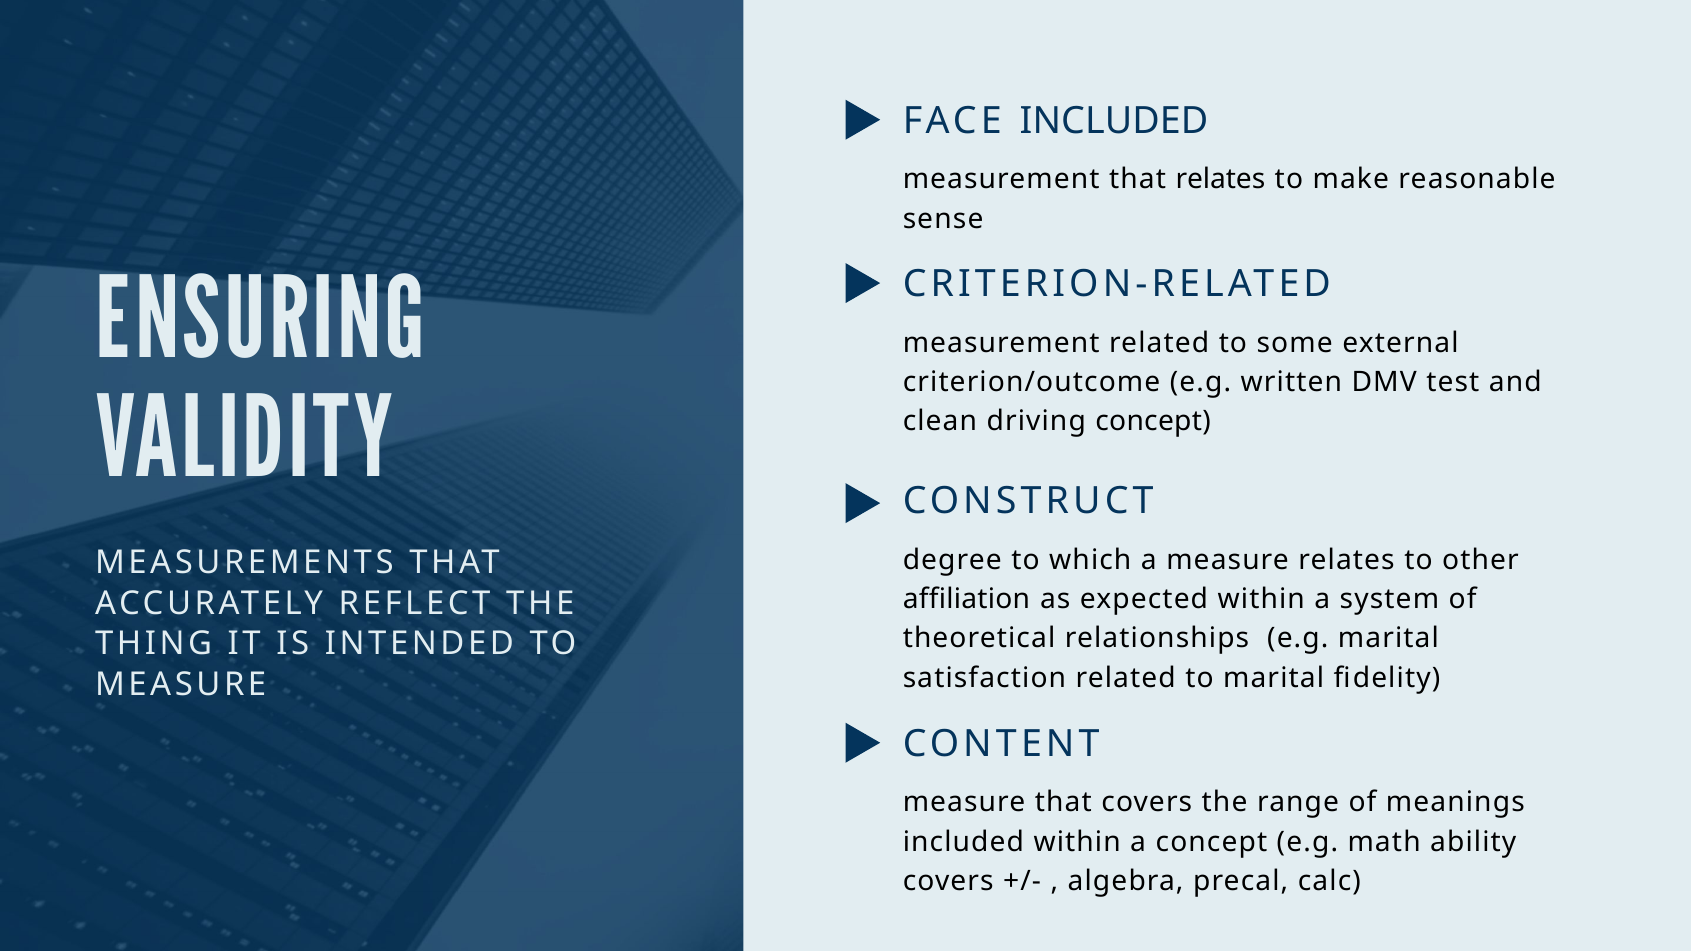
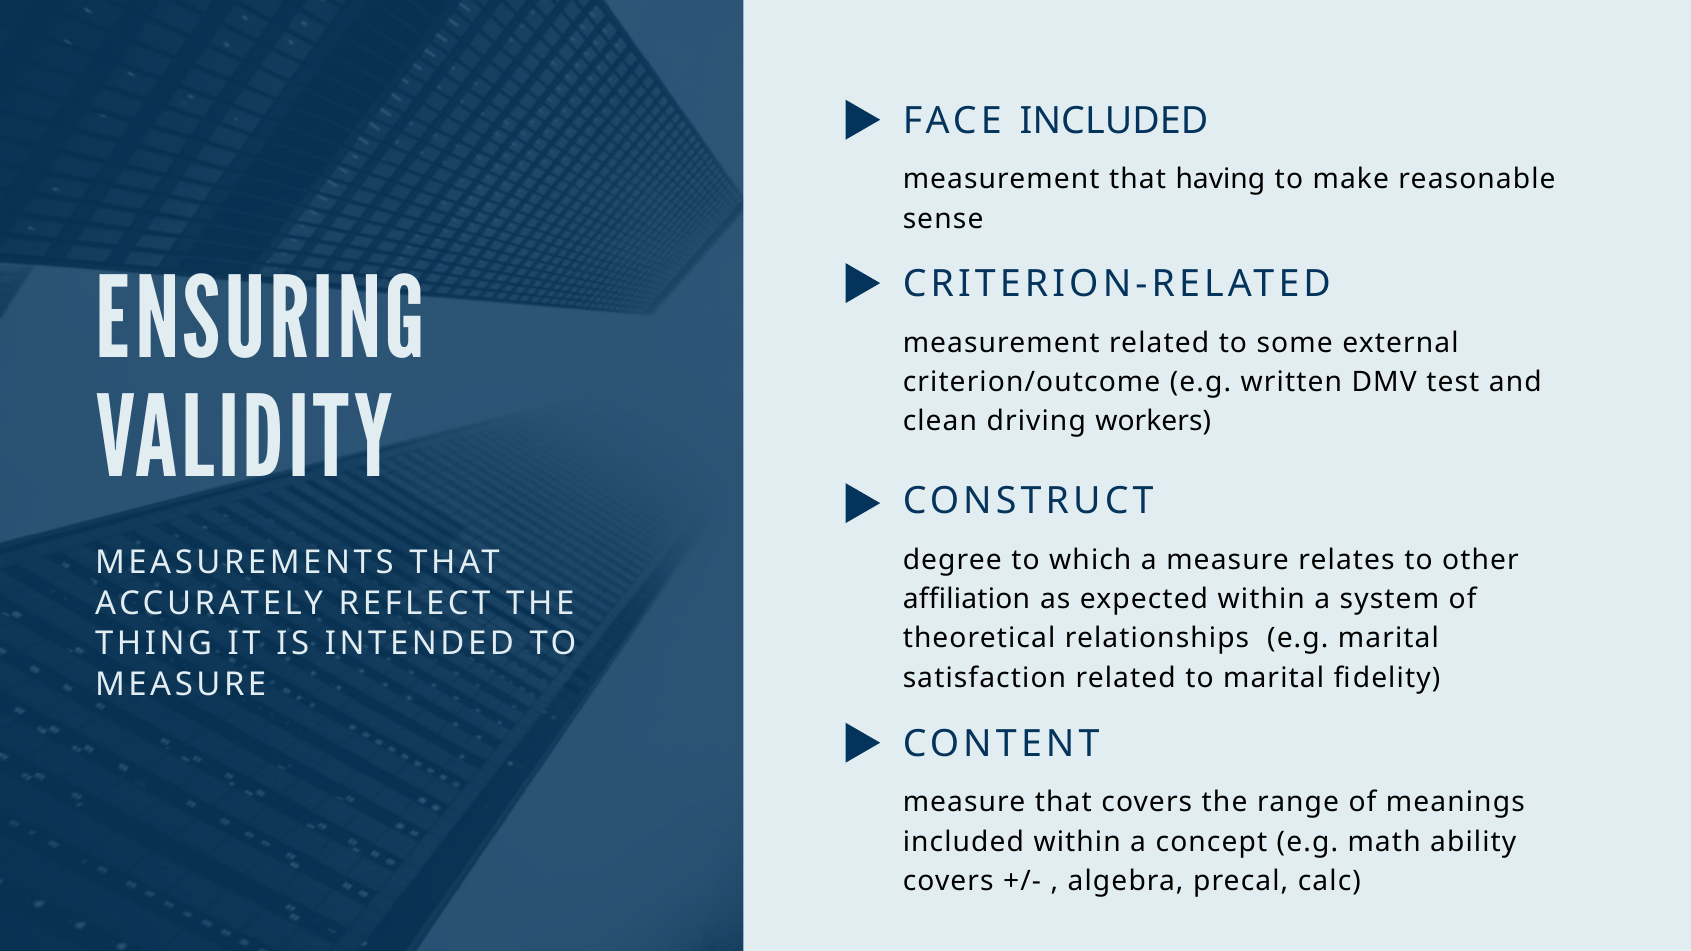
that relates: relates -> having (1220, 179)
driving concept: concept -> workers (1153, 422)
